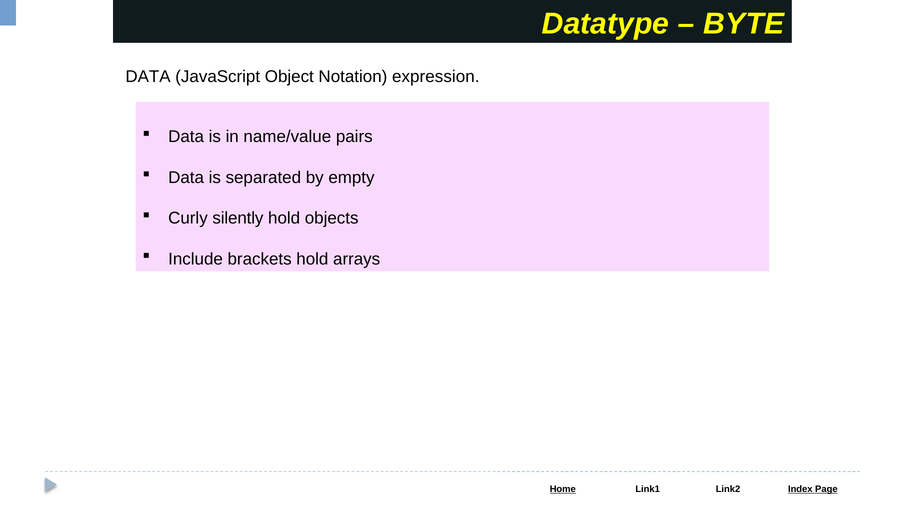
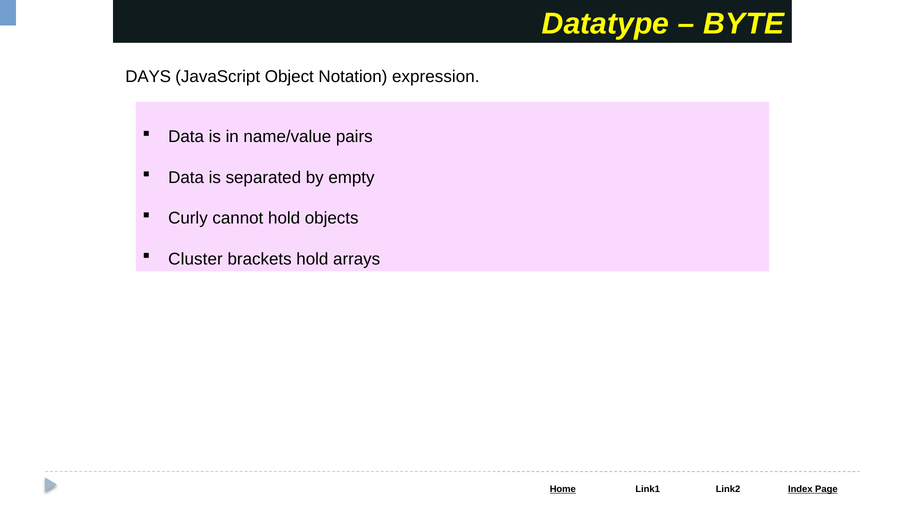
DATA: DATA -> DAYS (148, 77)
silently: silently -> cannot (238, 218)
Include: Include -> Cluster (196, 259)
